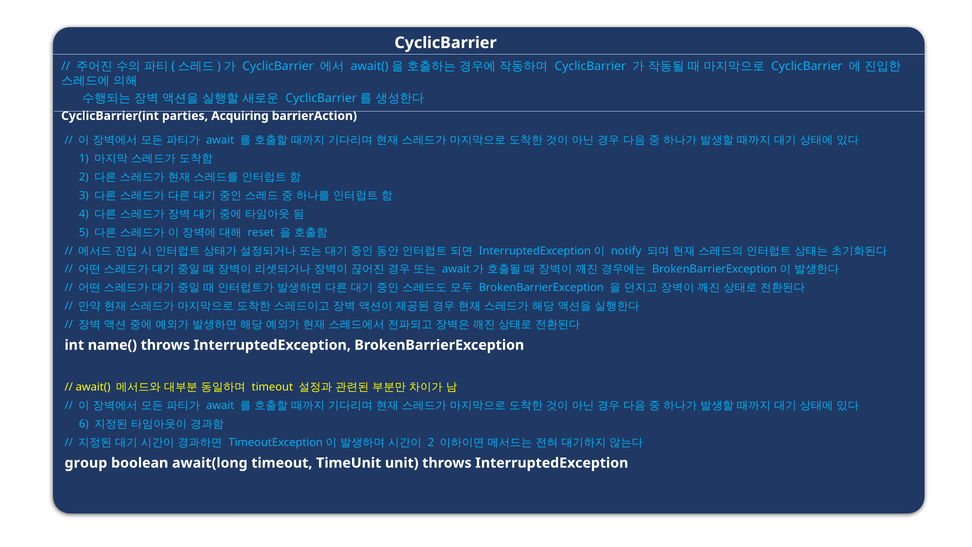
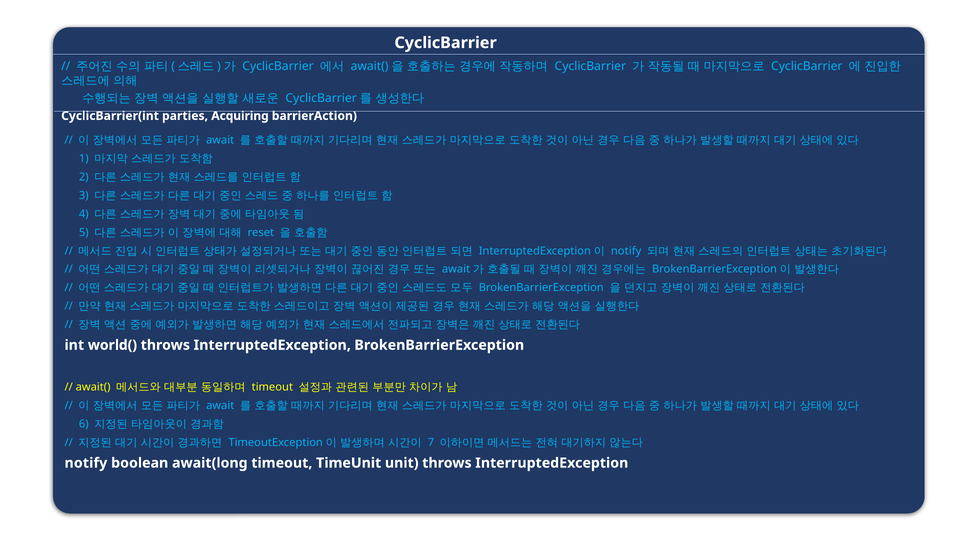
name(: name( -> world( (112, 345)
2: 2 -> 7 (431, 442)
group: group -> notify (86, 463)
